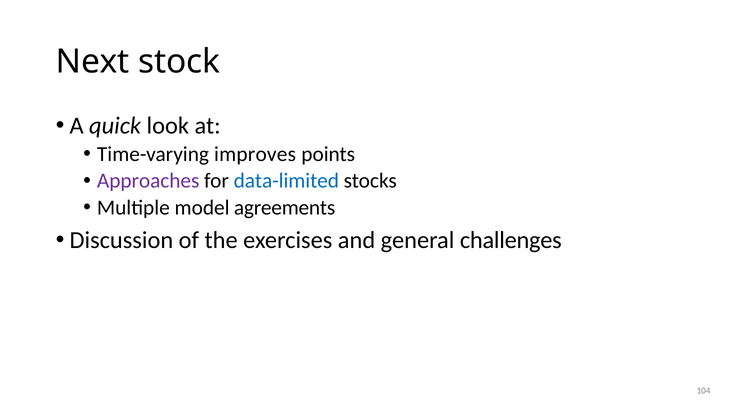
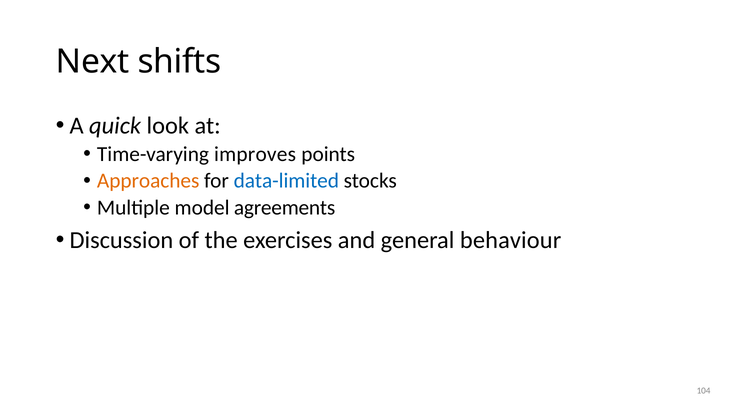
stock: stock -> shifts (179, 61)
Approaches colour: purple -> orange (148, 181)
challenges: challenges -> behaviour (511, 240)
